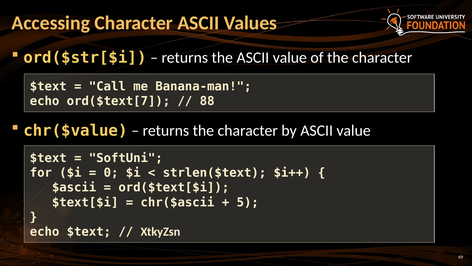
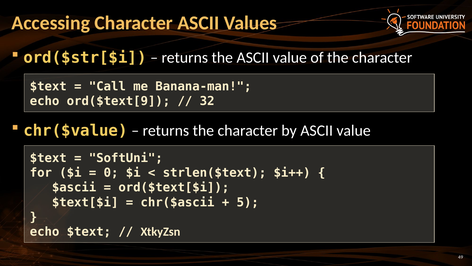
ord($text[7: ord($text[7 -> ord($text[9 (118, 101)
88: 88 -> 32 (207, 101)
